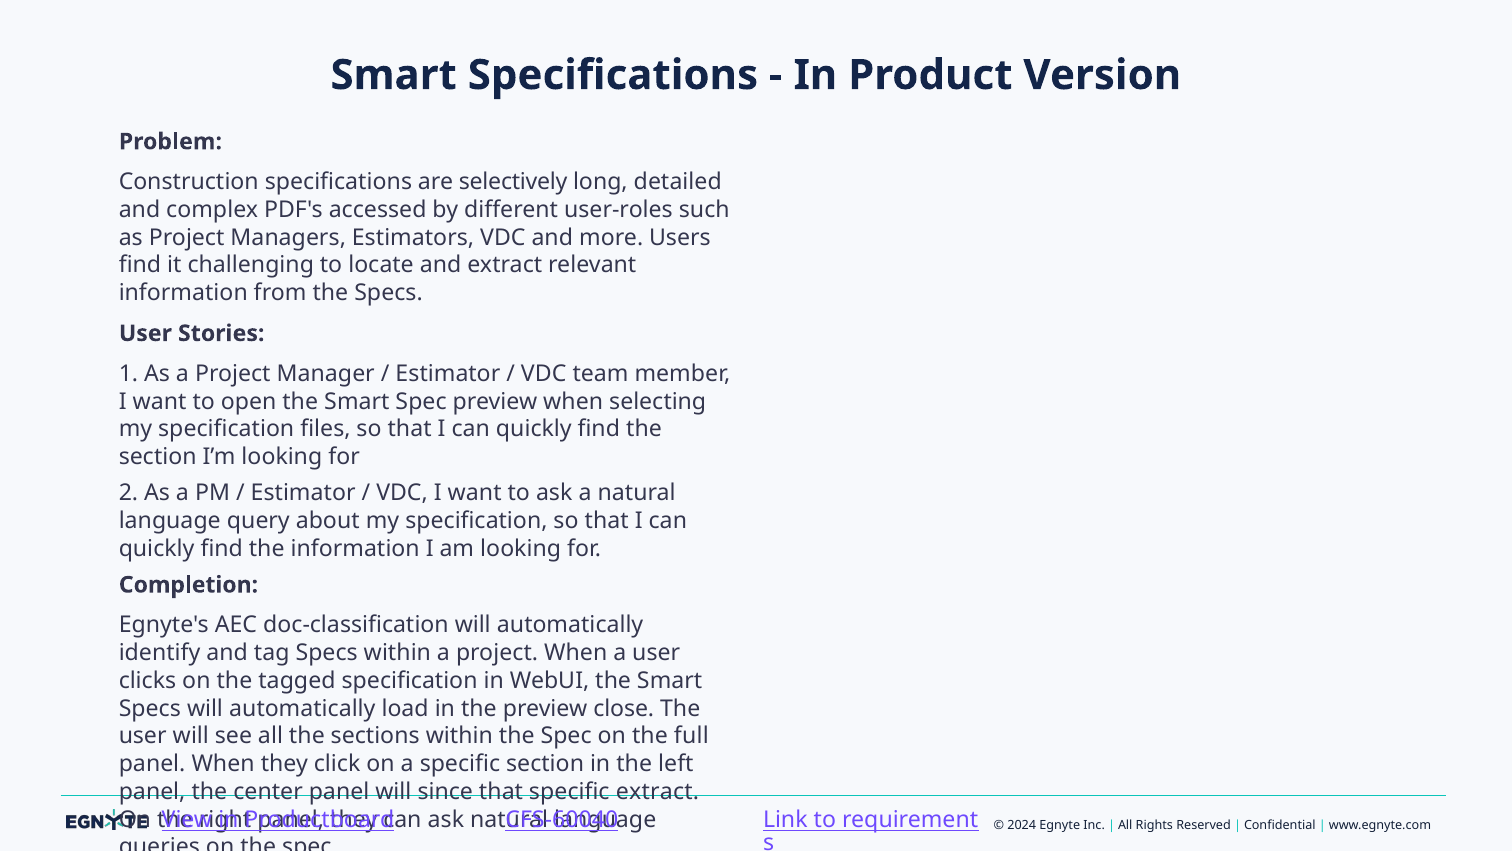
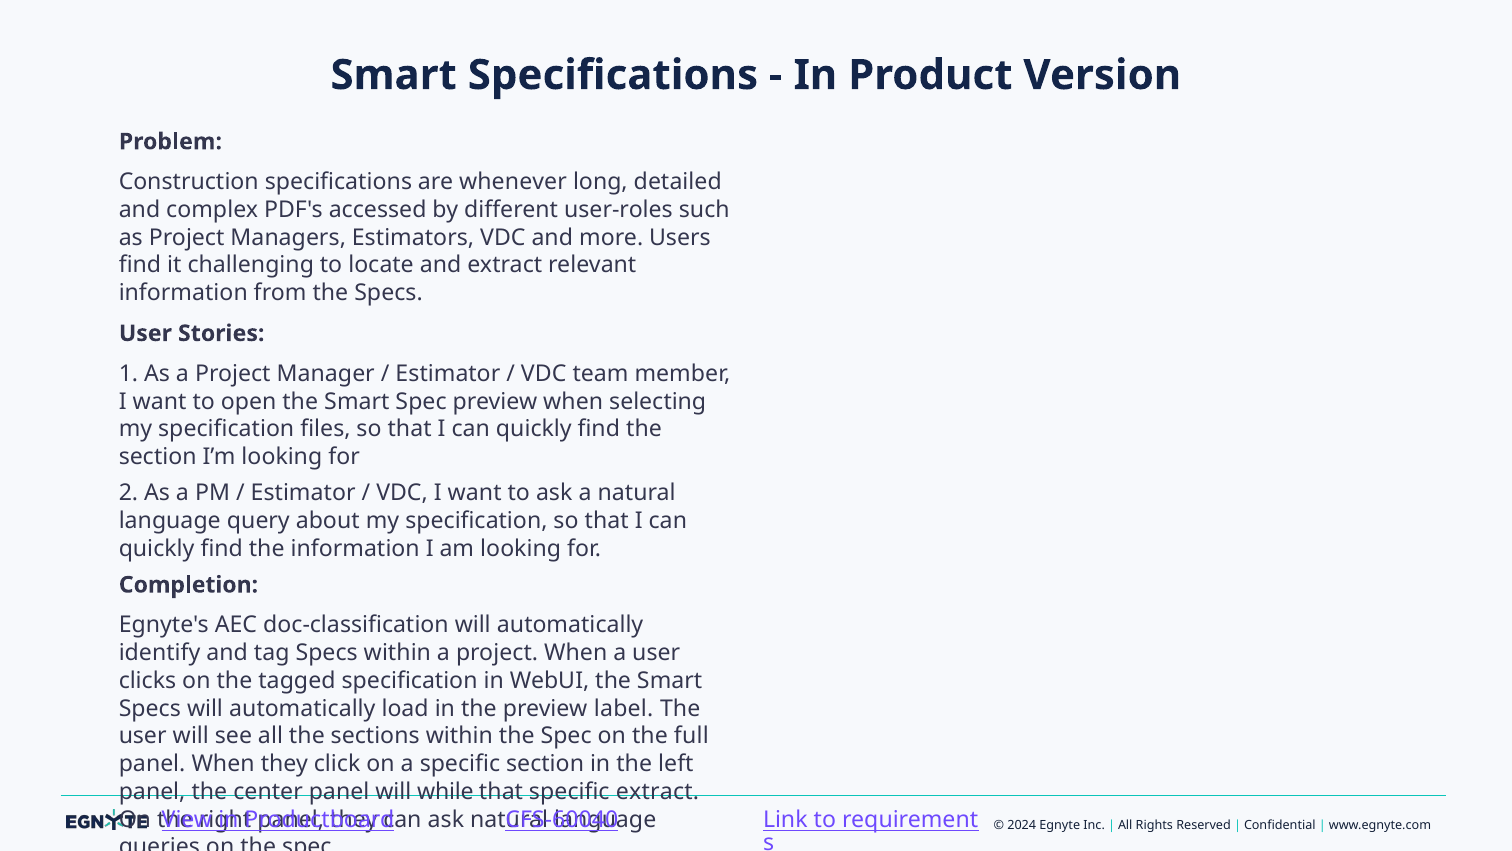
selectively: selectively -> whenever (513, 182)
close: close -> label (624, 708)
since: since -> while (445, 791)
